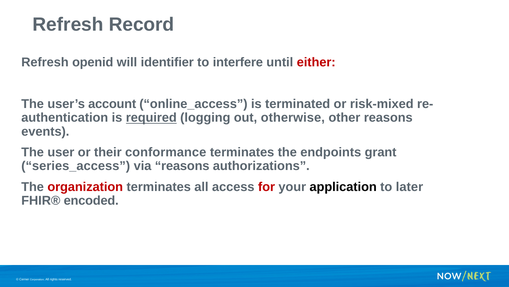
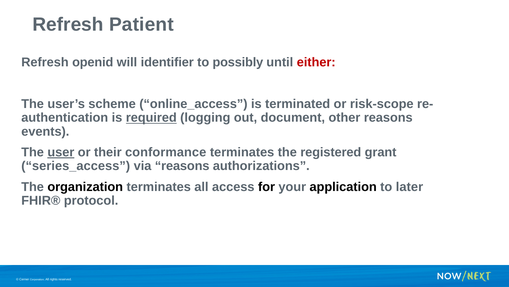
Record: Record -> Patient (141, 25)
interfere: interfere -> possibly (238, 62)
account: account -> scheme (112, 104)
risk-mixed: risk-mixed -> risk-scope (382, 104)
otherwise: otherwise -> document (293, 117)
user underline: none -> present (61, 152)
endpoints: endpoints -> registered (331, 152)
organization colour: red -> black (85, 187)
for colour: red -> black (267, 187)
encoded: encoded -> protocol (91, 200)
